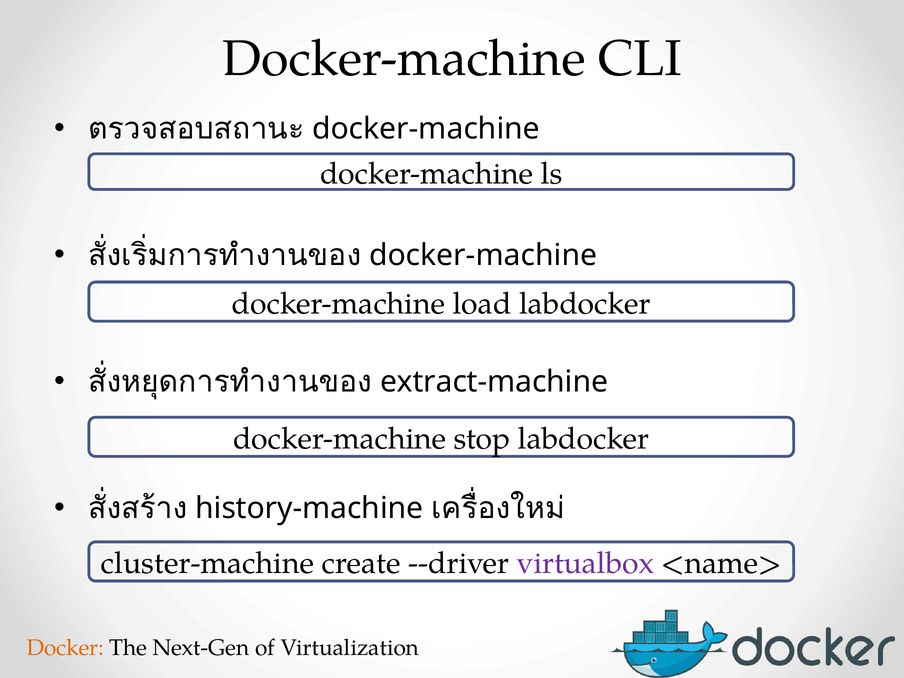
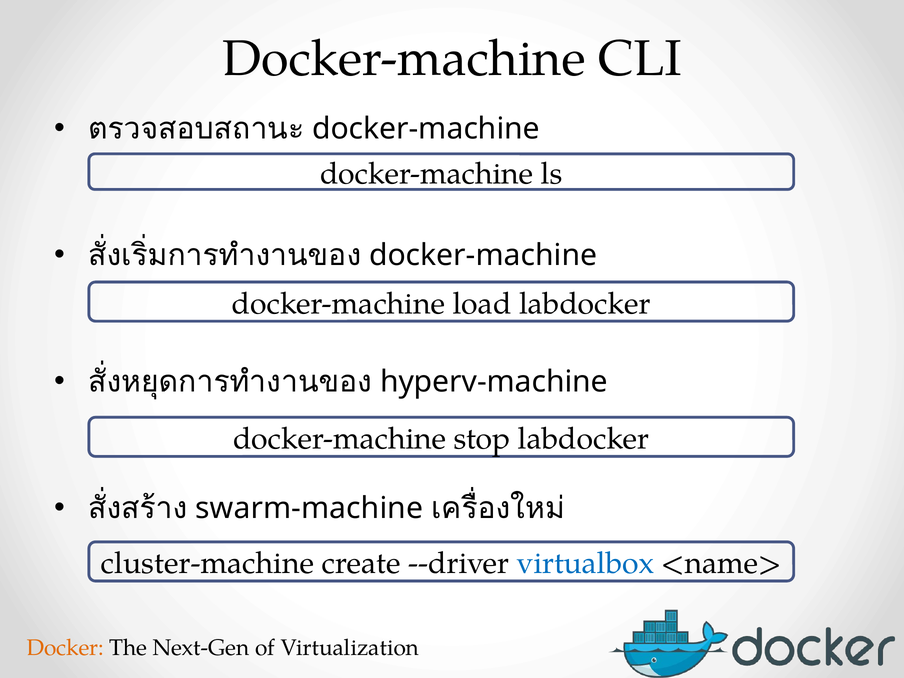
extract-machine: extract-machine -> hyperv-machine (494, 382)
history-machine: history-machine -> swarm-machine (309, 508)
virtualbox colour: purple -> blue (585, 564)
